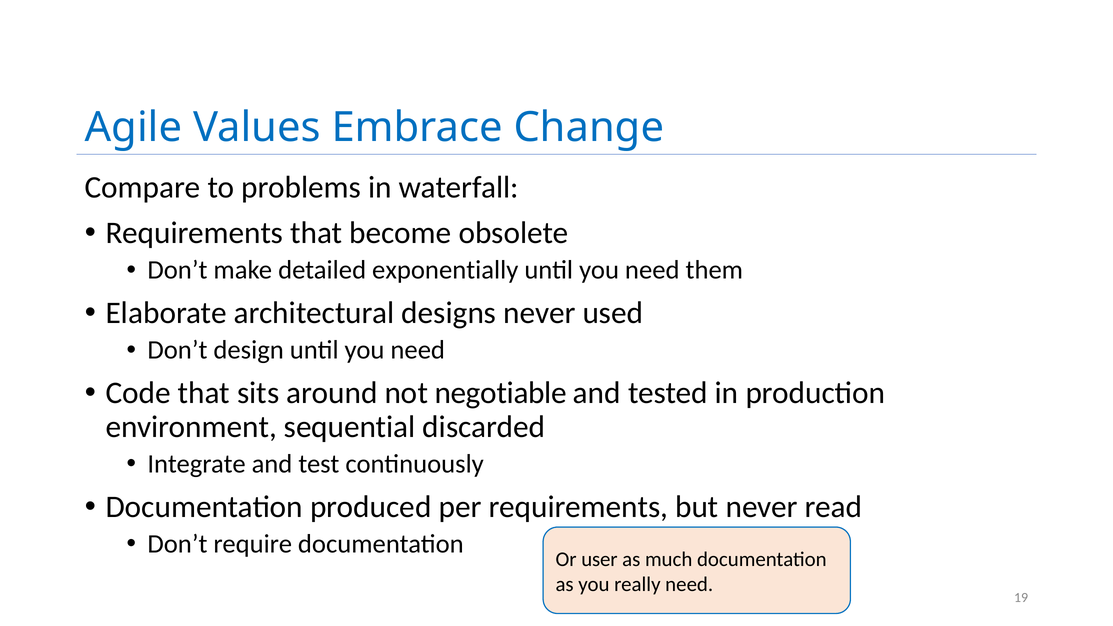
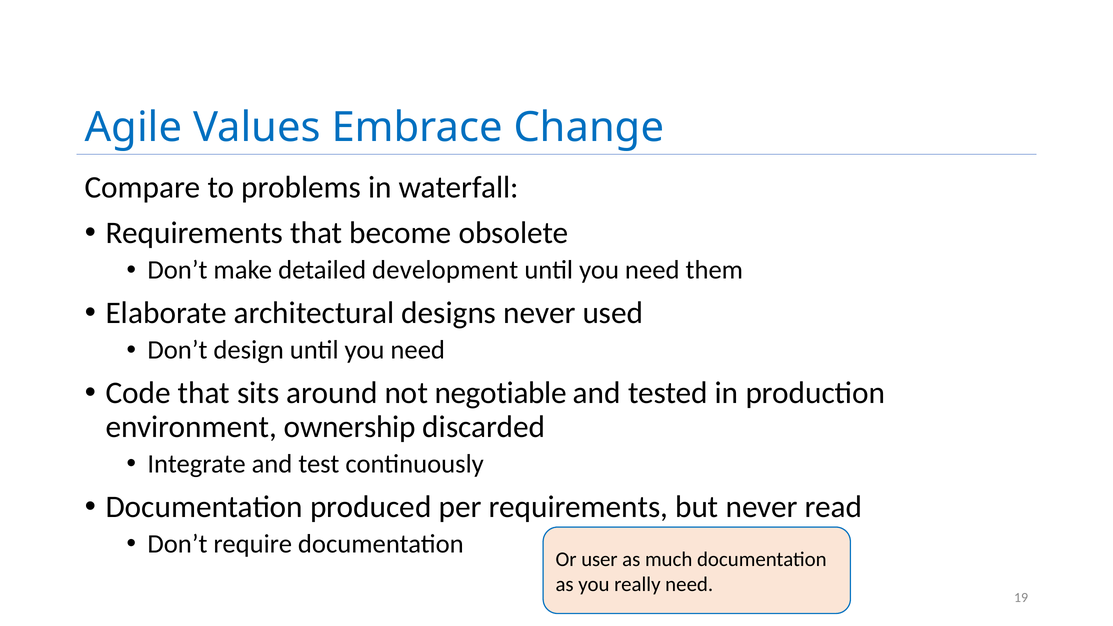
exponentially: exponentially -> development (445, 270)
sequential: sequential -> ownership (350, 427)
